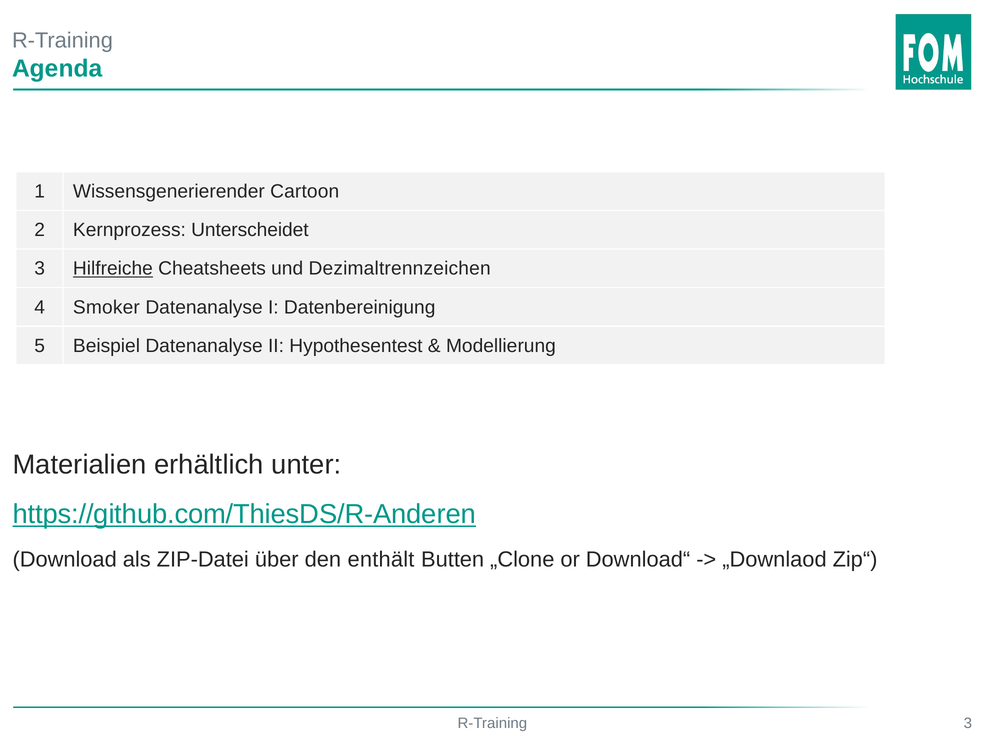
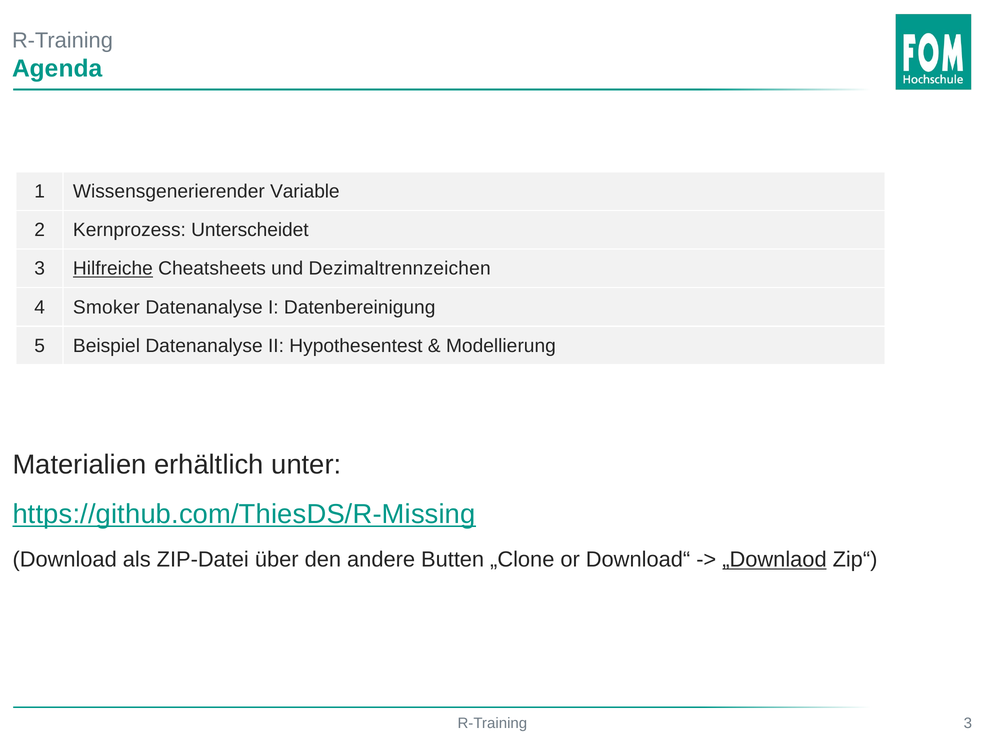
Cartoon: Cartoon -> Variable (305, 191)
https://github.com/ThiesDS/R-Anderen: https://github.com/ThiesDS/R-Anderen -> https://github.com/ThiesDS/R-Missing (244, 514)
enthält: enthält -> andere (381, 559)
„Downlaod underline: none -> present (774, 559)
